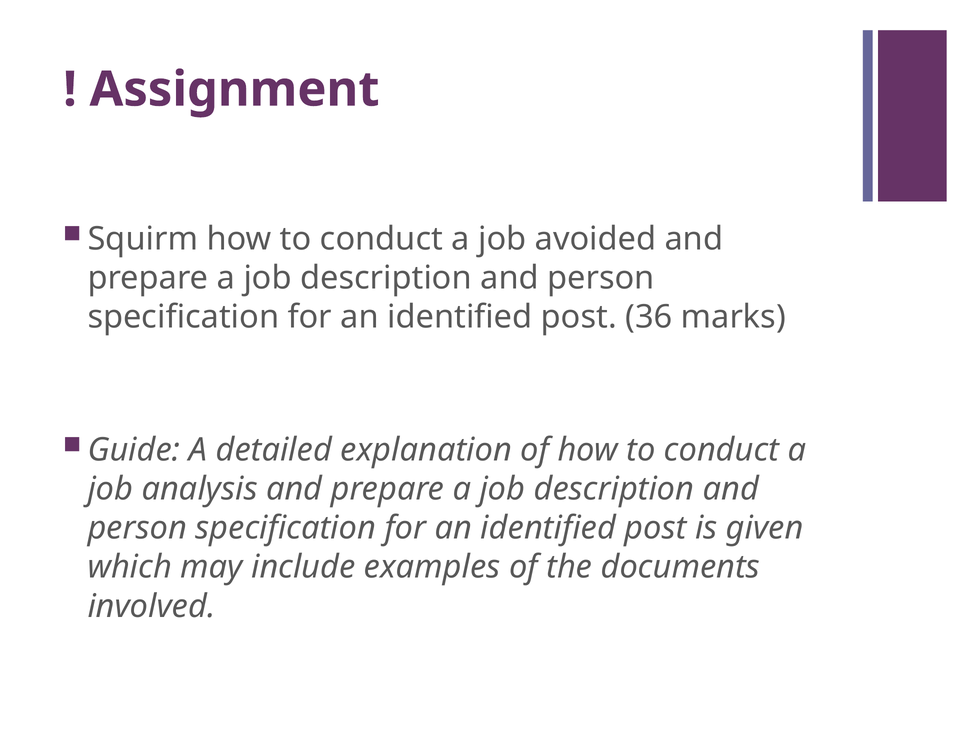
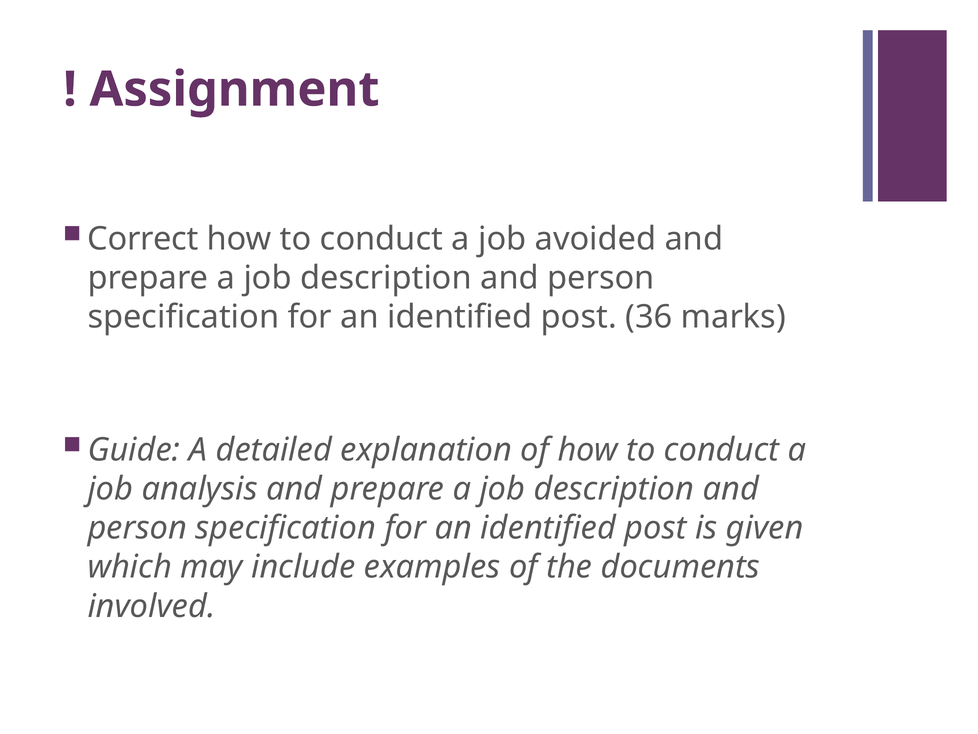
Squirm: Squirm -> Correct (143, 239)
